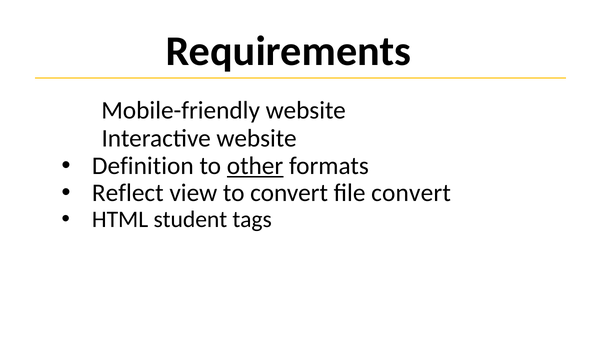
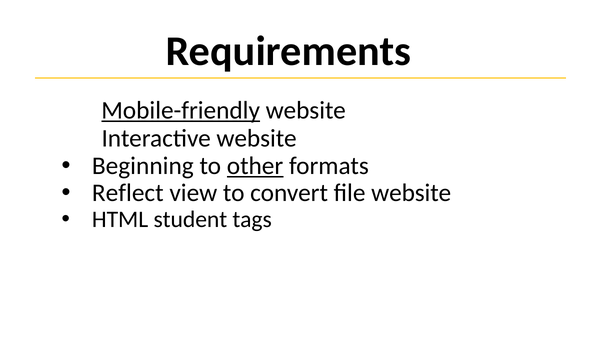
Mobile-friendly underline: none -> present (181, 111)
Definition: Definition -> Beginning (143, 166)
file convert: convert -> website (411, 193)
